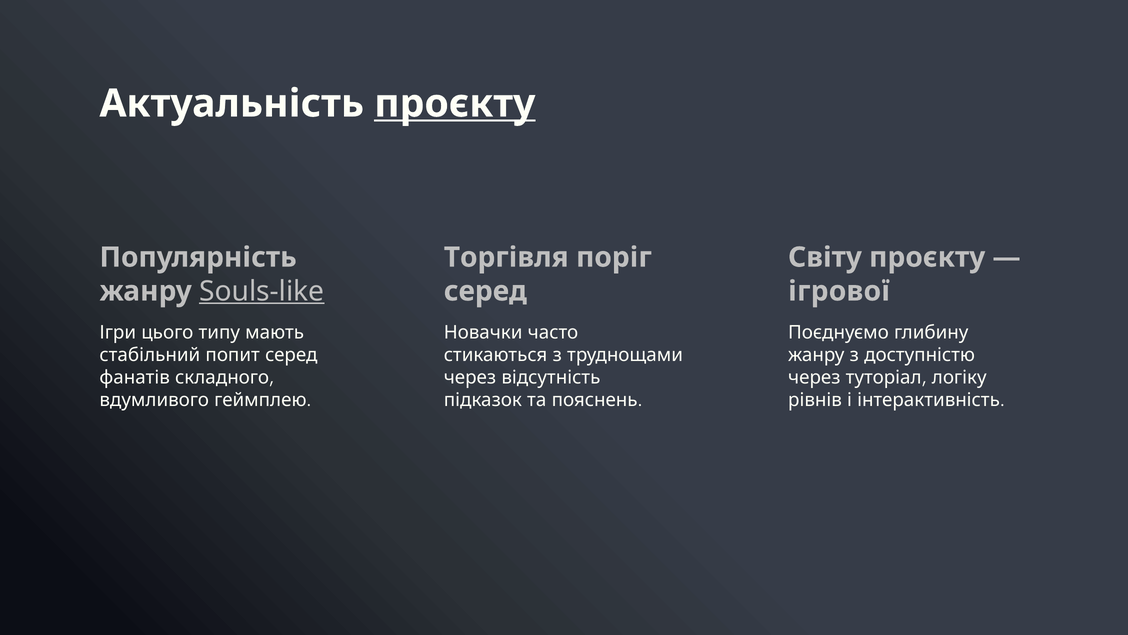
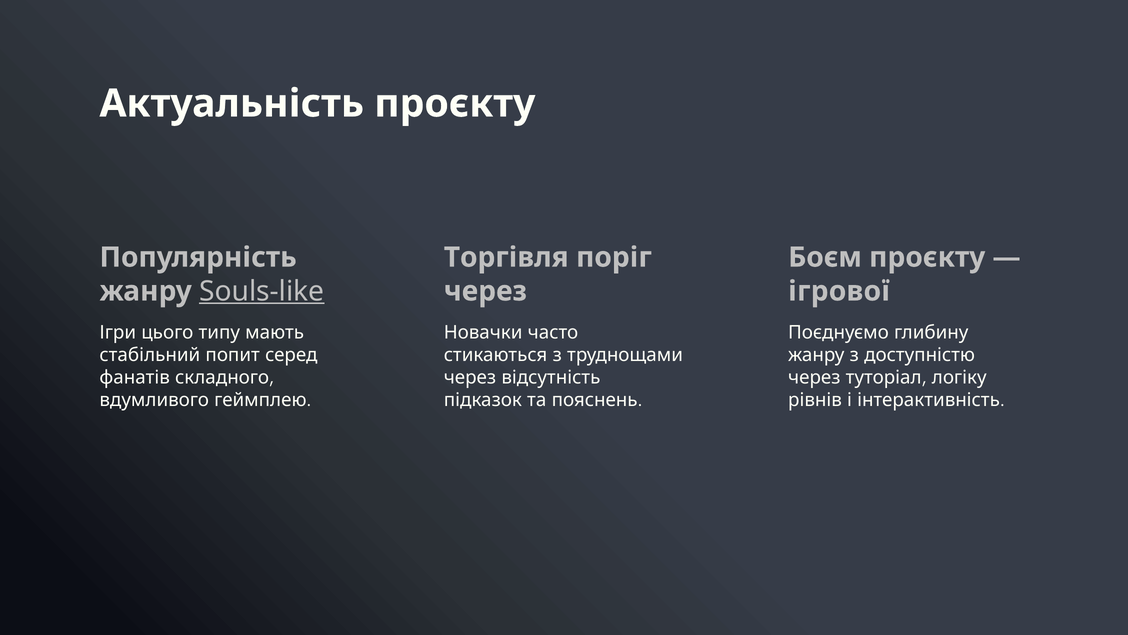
проєкту underline: present -> none (455, 104)
Світу: Світу -> Боєм (825, 257)
серед: серед -> через (485, 291)
